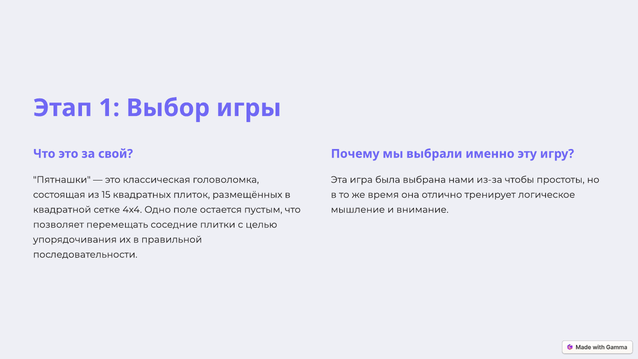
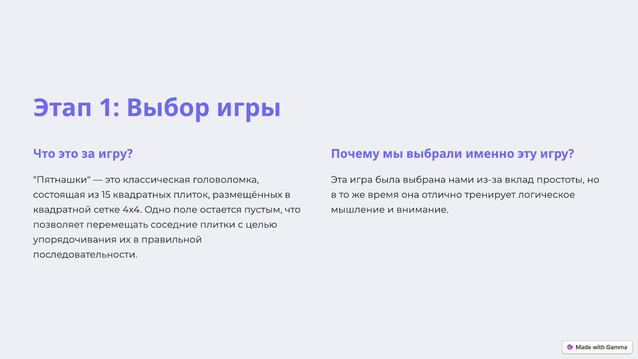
за свой: свой -> игру (115, 154)
чтобы: чтобы -> вклад (519, 180)
